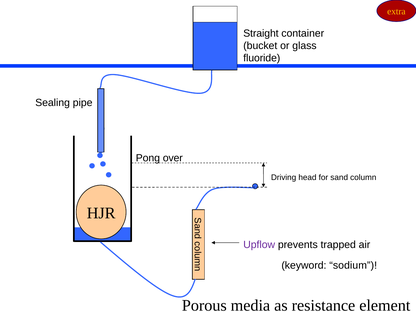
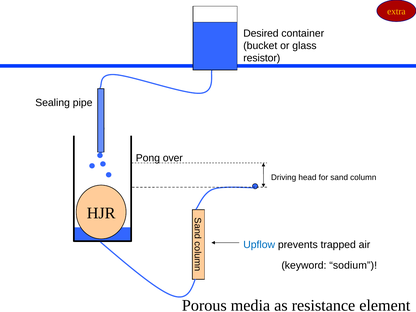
Straight: Straight -> Desired (261, 33)
fluoride: fluoride -> resistor (262, 58)
Upflow colour: purple -> blue (259, 245)
